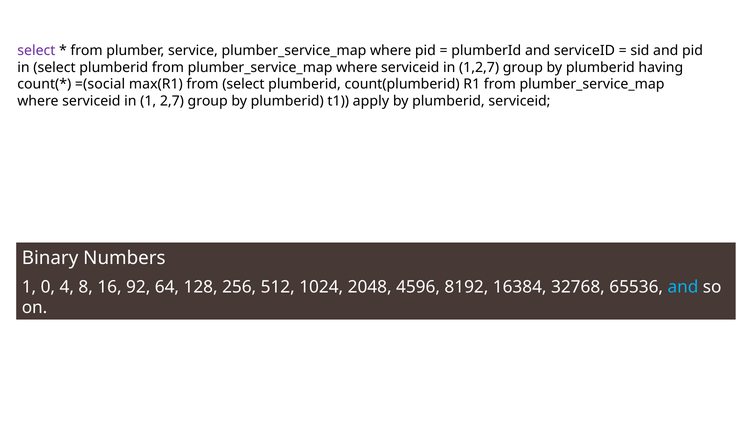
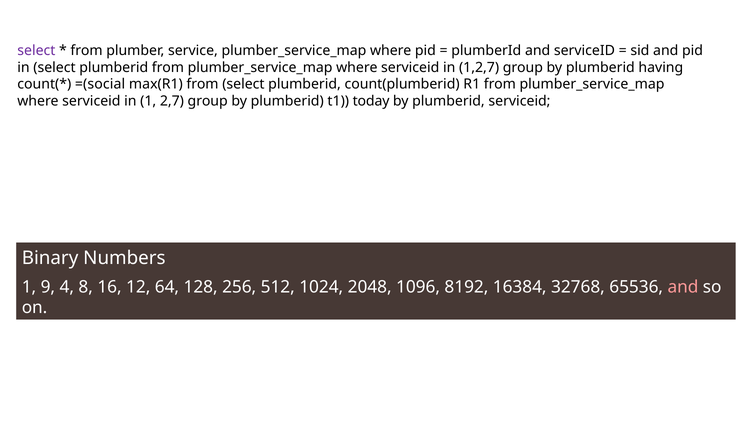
apply: apply -> today (371, 101)
0: 0 -> 9 (48, 287)
92: 92 -> 12 (138, 287)
4596: 4596 -> 1096 (418, 287)
and colour: light blue -> pink (683, 287)
